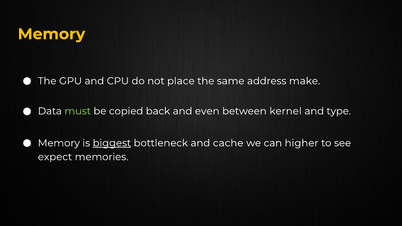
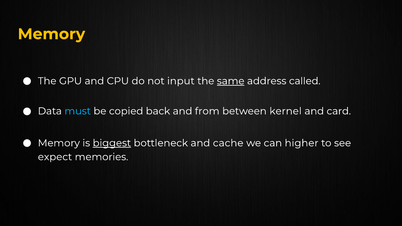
place: place -> input (181, 81)
same underline: none -> present (231, 81)
make: make -> called (305, 81)
must colour: light green -> light blue (78, 111)
even: even -> from (207, 111)
type: type -> card (339, 111)
